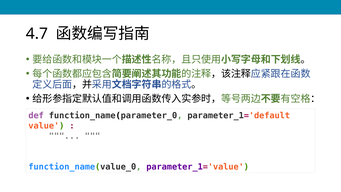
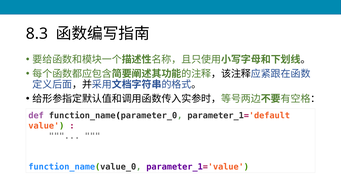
4.7: 4.7 -> 8.3 (37, 34)
